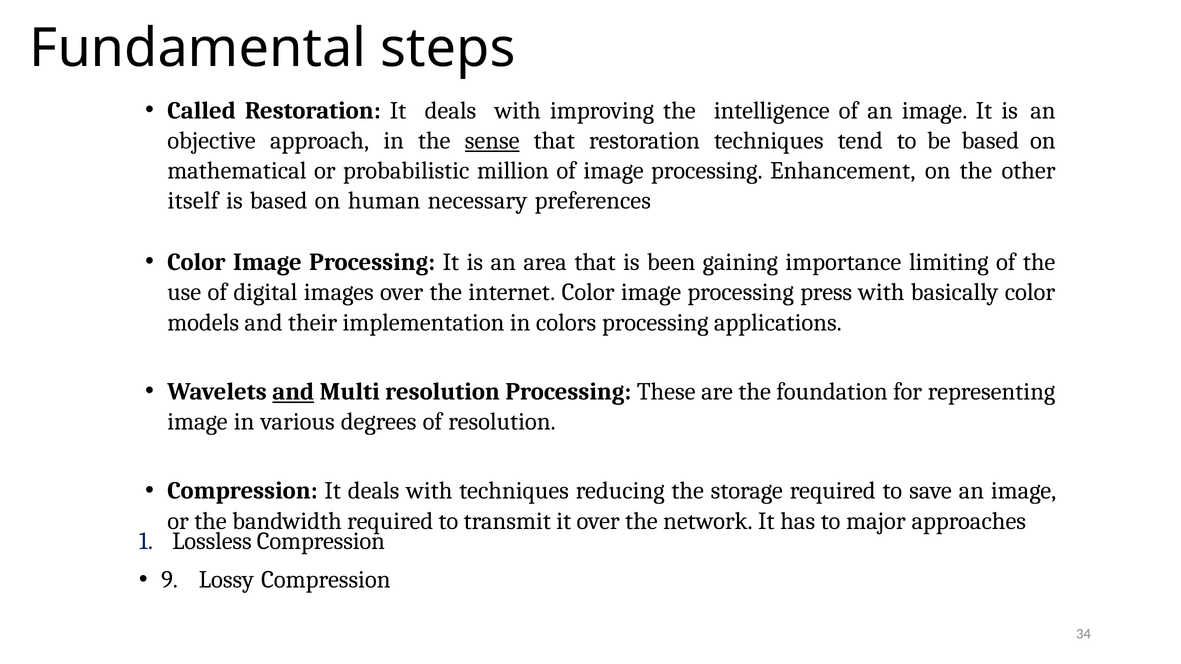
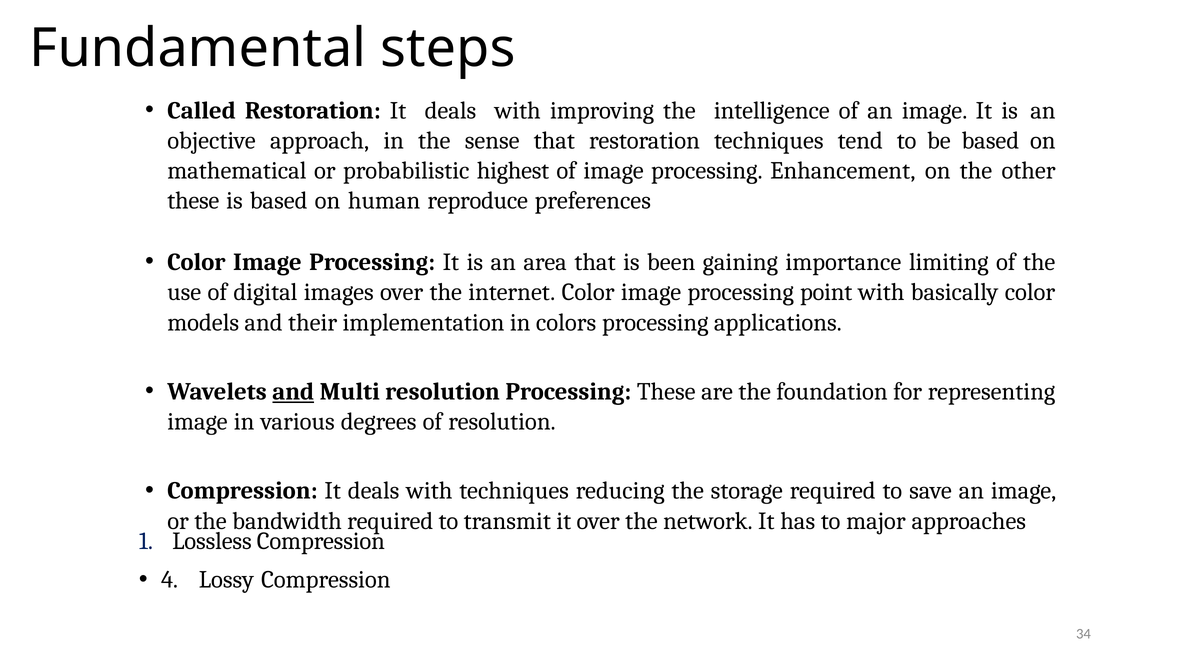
sense underline: present -> none (492, 141)
million: million -> highest (513, 171)
itself: itself -> these (193, 201)
necessary: necessary -> reproduce (478, 201)
press: press -> point (826, 292)
9: 9 -> 4 (170, 580)
